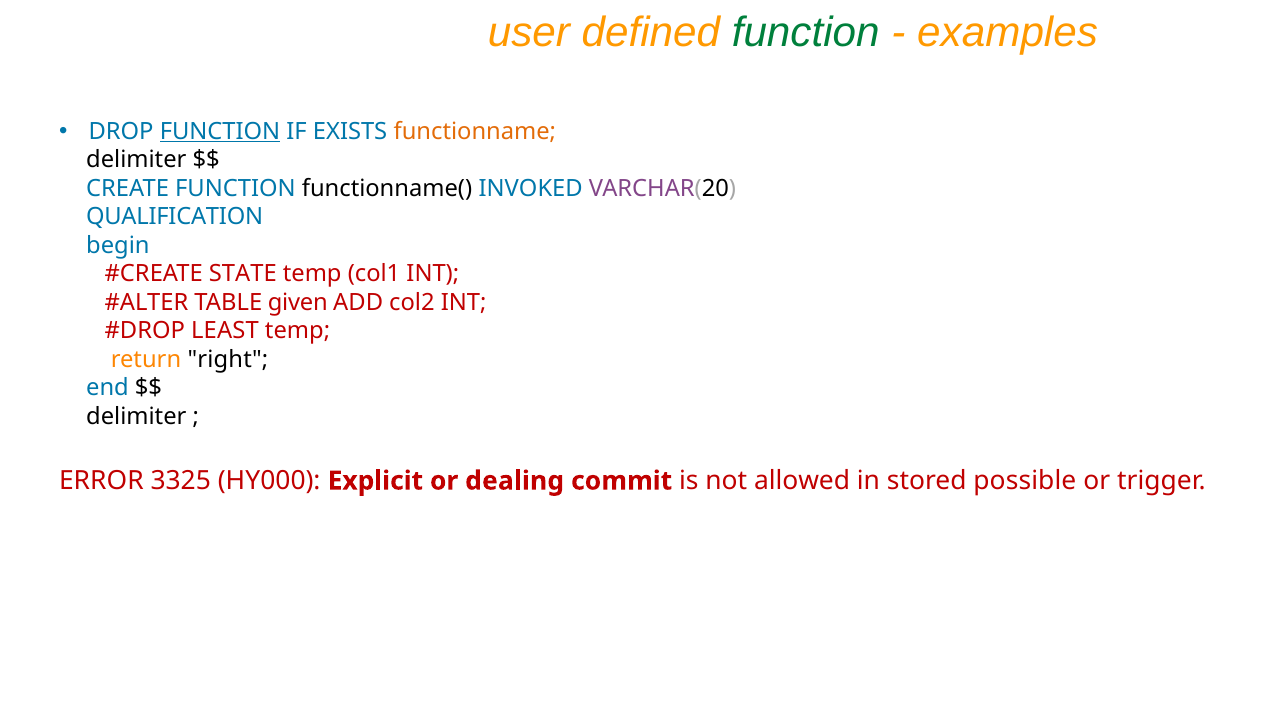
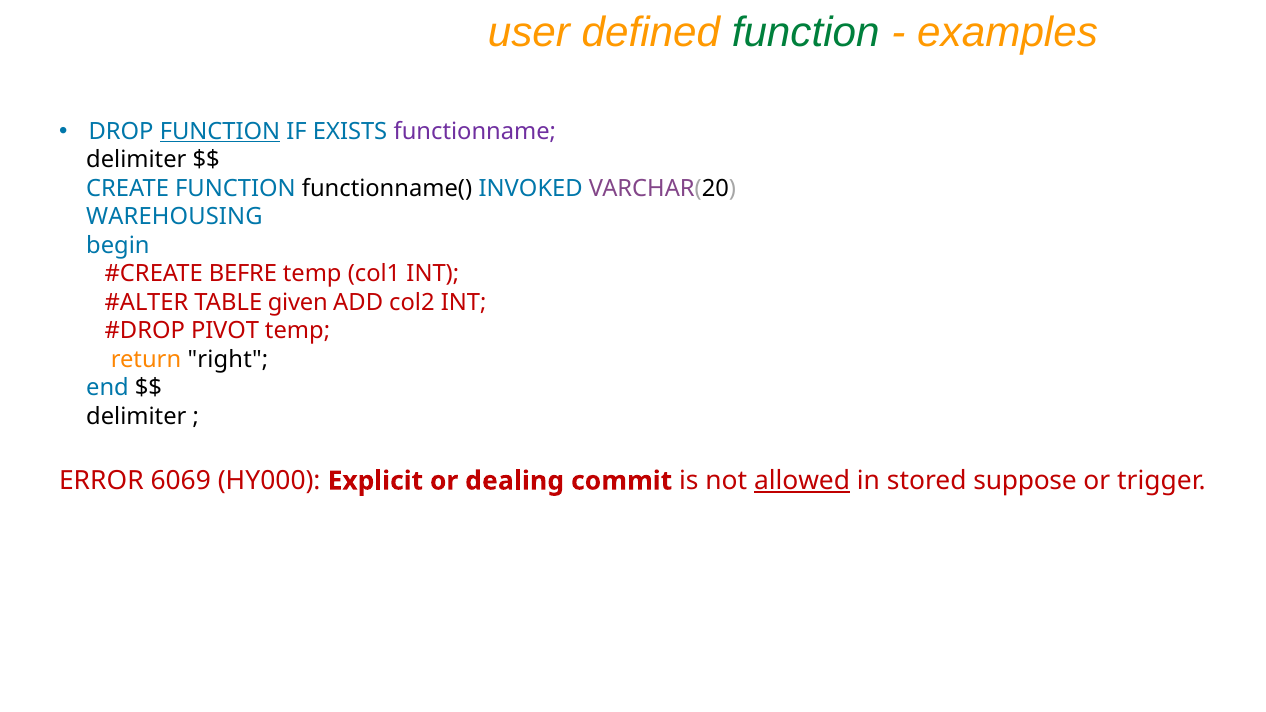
functionname colour: orange -> purple (475, 132)
QUALIFICATION: QUALIFICATION -> WAREHOUSING (174, 217)
STATE: STATE -> BEFRE (243, 274)
LEAST: LEAST -> PIVOT (225, 331)
3325: 3325 -> 6069 (181, 481)
allowed underline: none -> present (802, 481)
possible: possible -> suppose (1025, 481)
